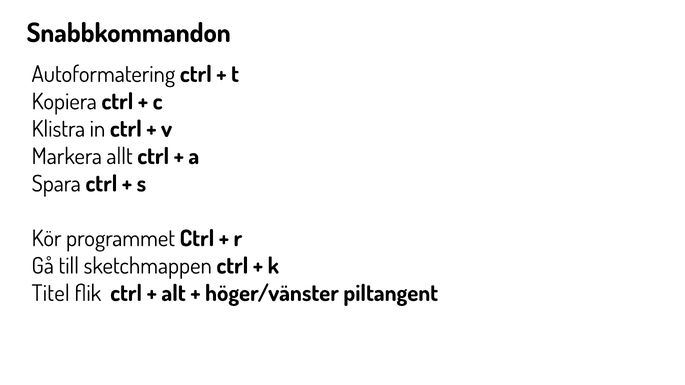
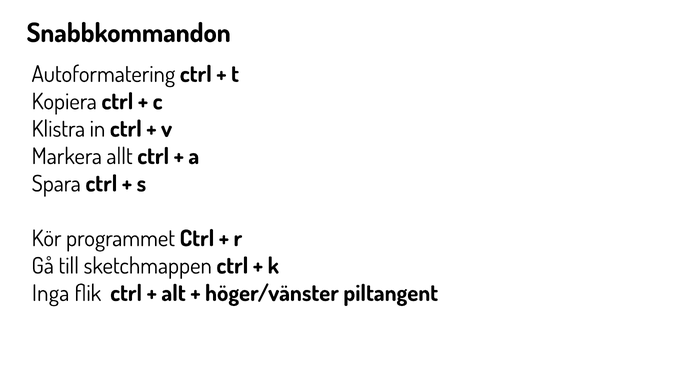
Titel: Titel -> Inga (51, 294)
